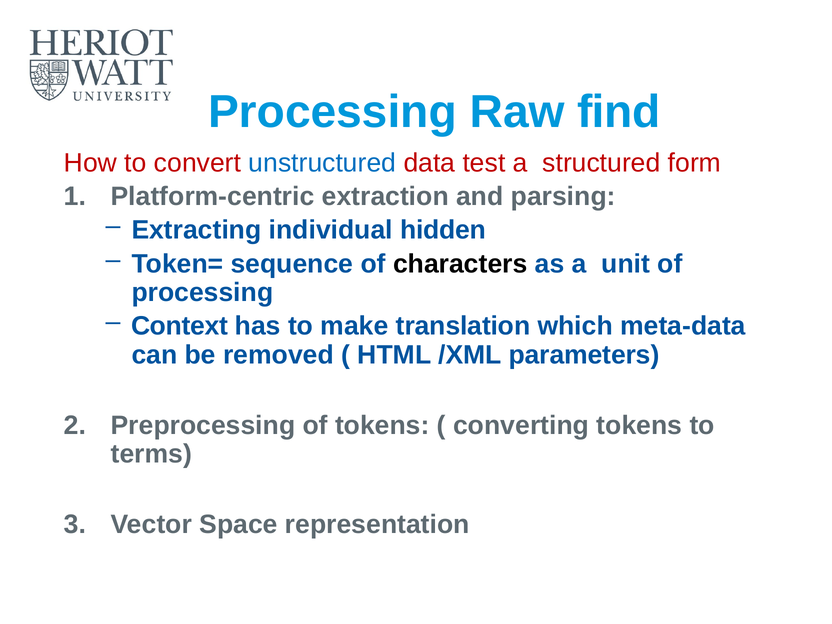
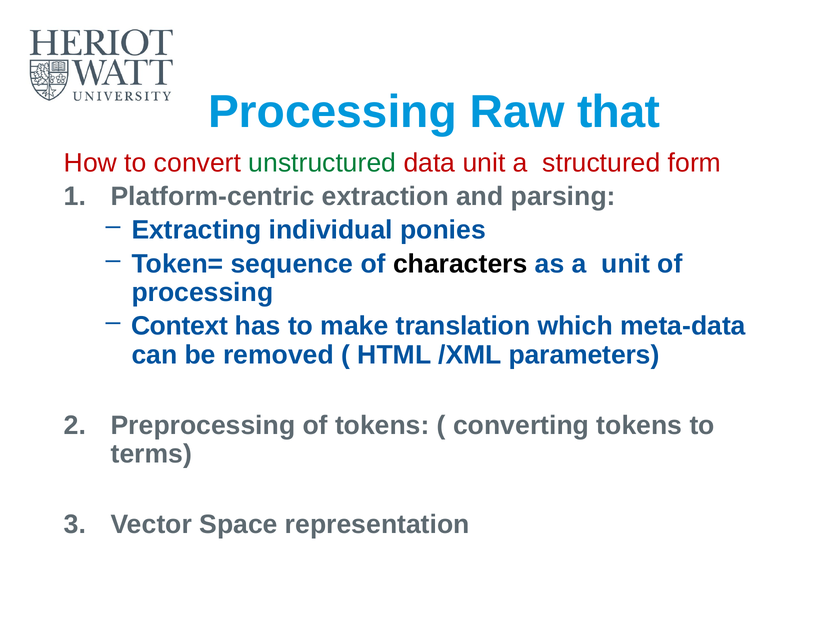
find: find -> that (619, 112)
unstructured colour: blue -> green (322, 163)
data test: test -> unit (484, 163)
hidden: hidden -> ponies (443, 230)
